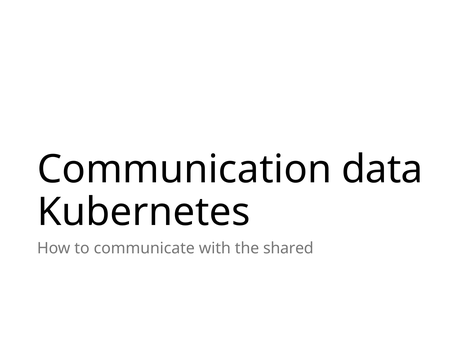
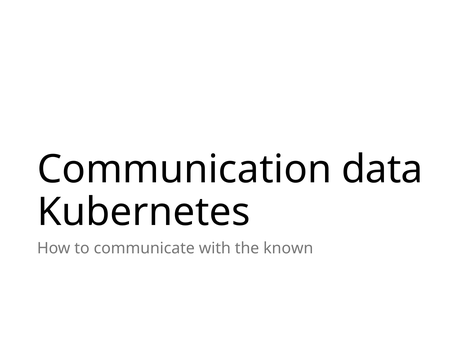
shared: shared -> known (288, 248)
